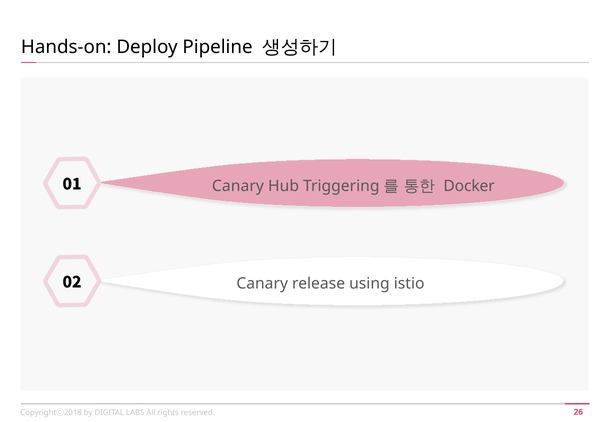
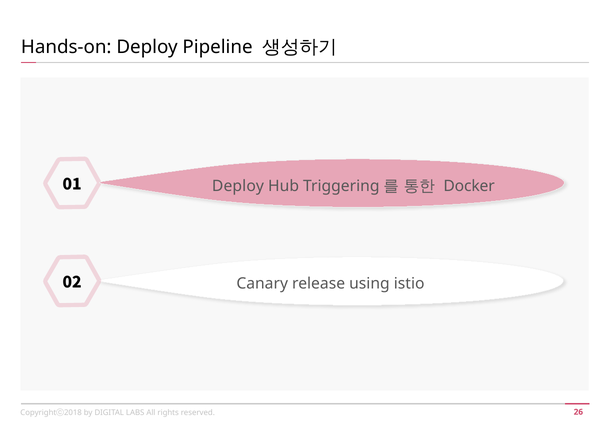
01 Canary: Canary -> Deploy (238, 186)
